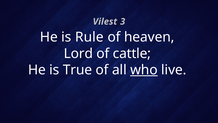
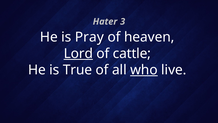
Vilest: Vilest -> Hater (105, 22)
Rule: Rule -> Pray (89, 37)
Lord underline: none -> present (78, 53)
